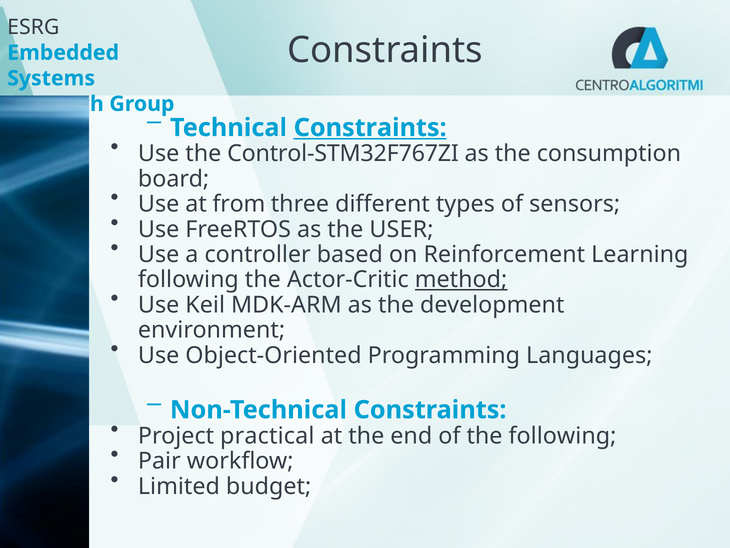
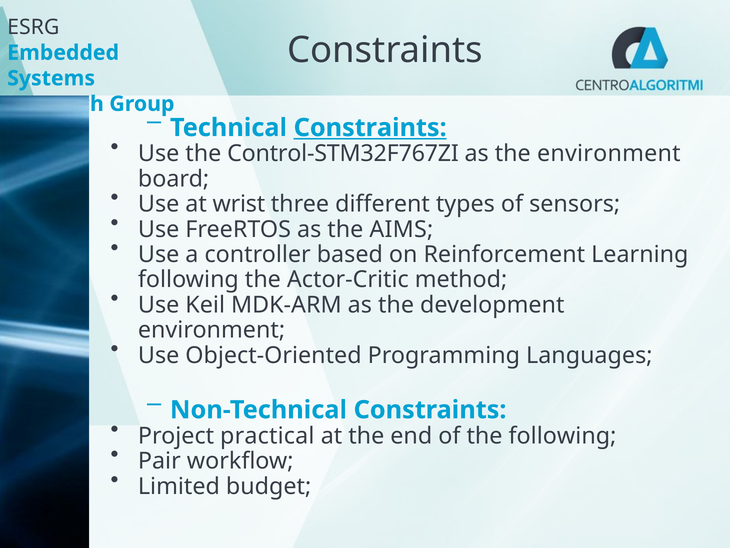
the consumption: consumption -> environment (609, 154)
from: from -> wrist (239, 204)
USER: USER -> AIMS (401, 229)
method underline: present -> none (461, 279)
